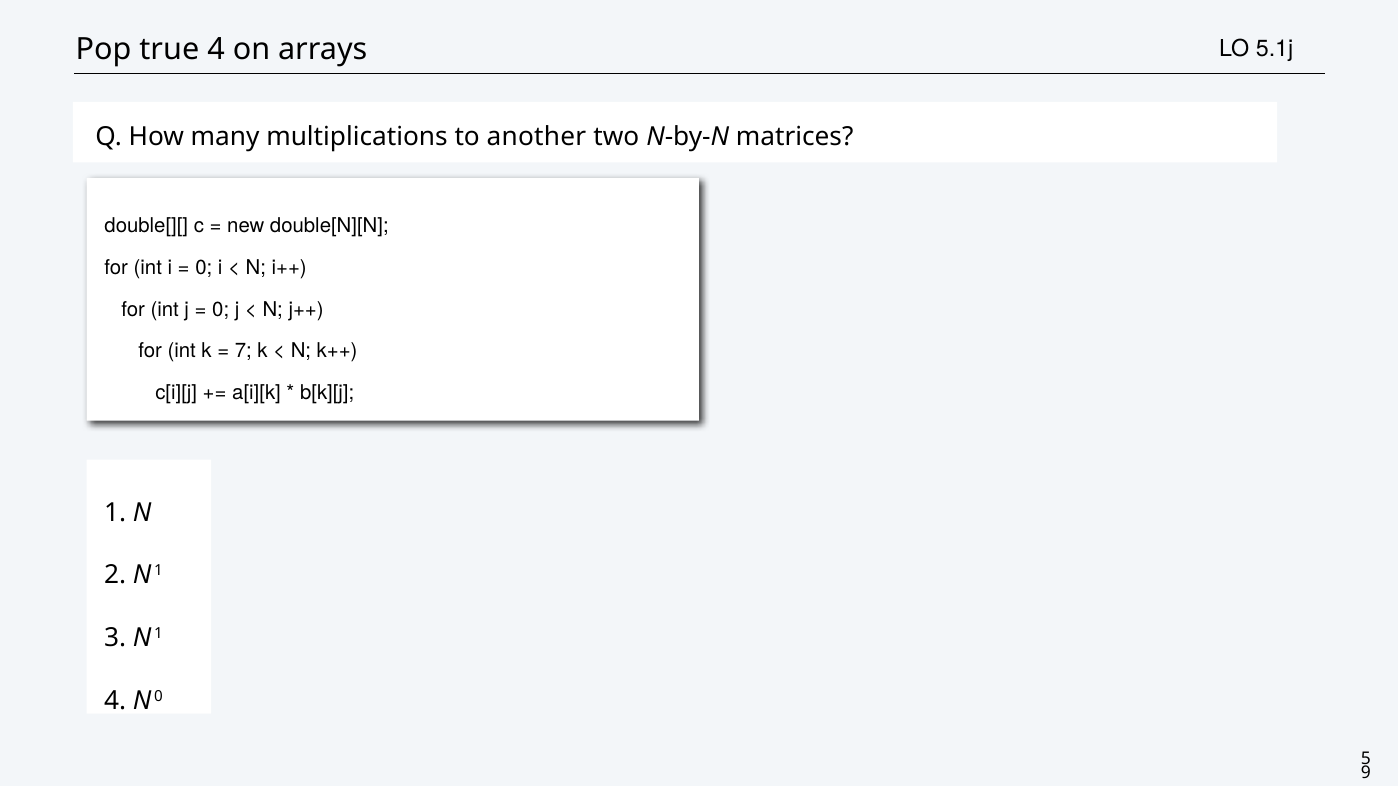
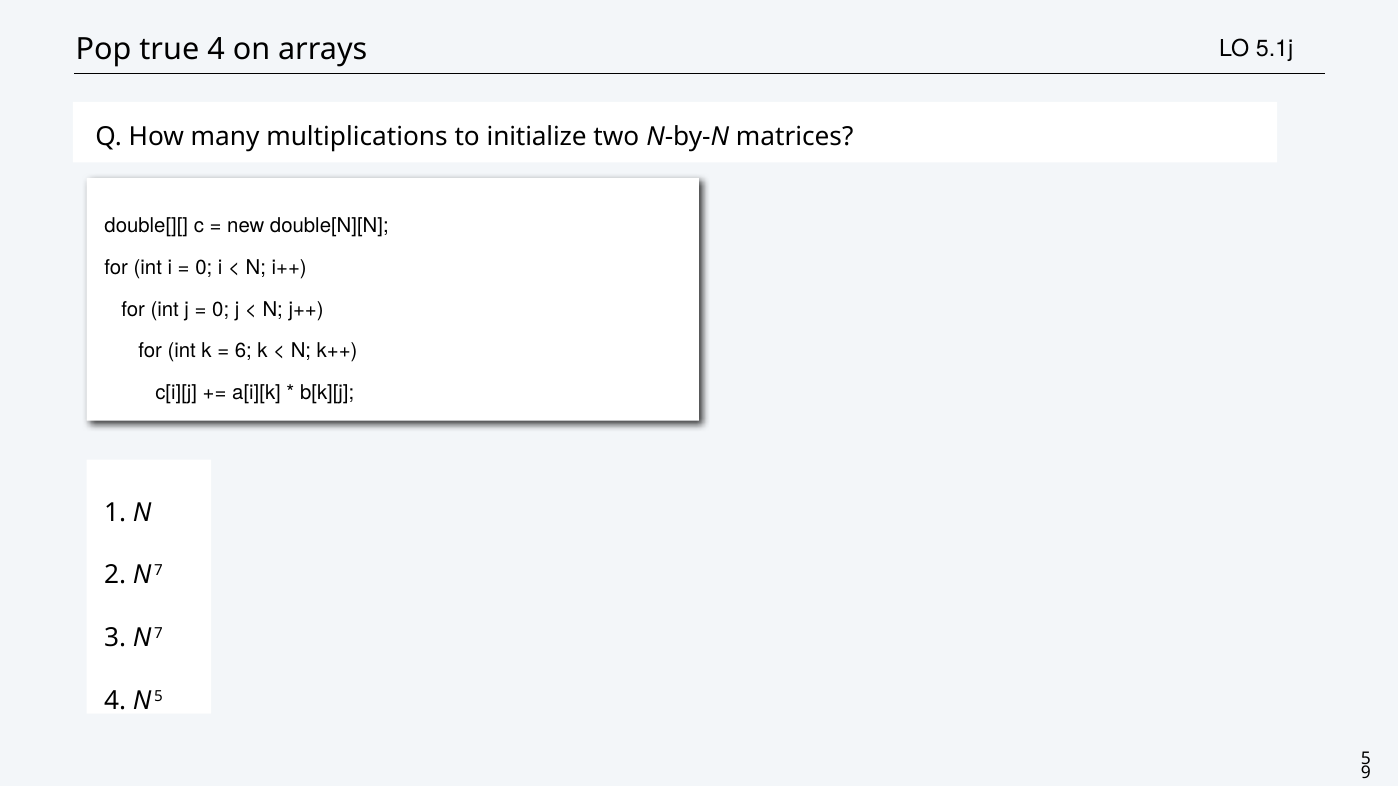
another: another -> initialize (537, 137)
7: 7 -> 6 (243, 351)
2 N 1: 1 -> 7 (158, 571)
3 N 1: 1 -> 7 (158, 634)
N 0: 0 -> 5 (158, 696)
